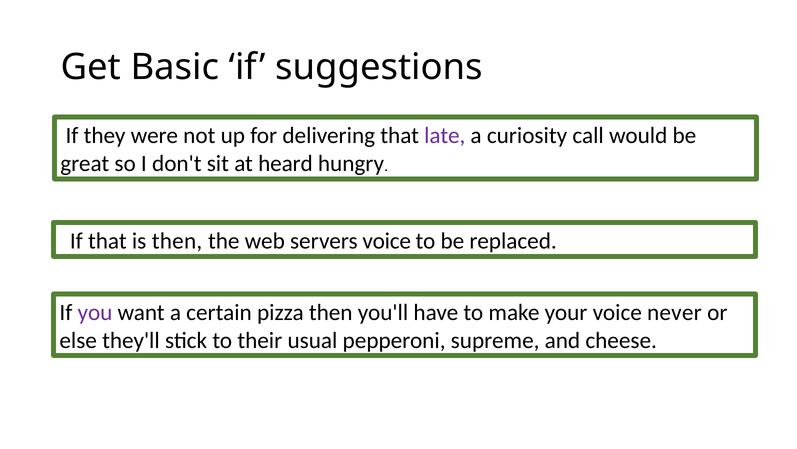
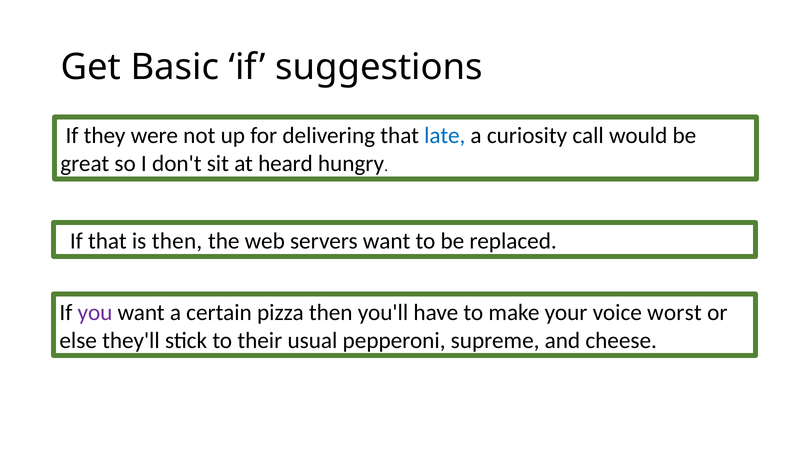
late colour: purple -> blue (445, 136)
servers voice: voice -> want (387, 241)
never: never -> worst (674, 312)
